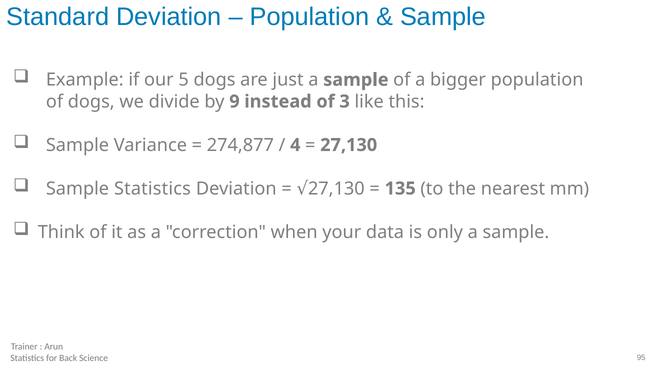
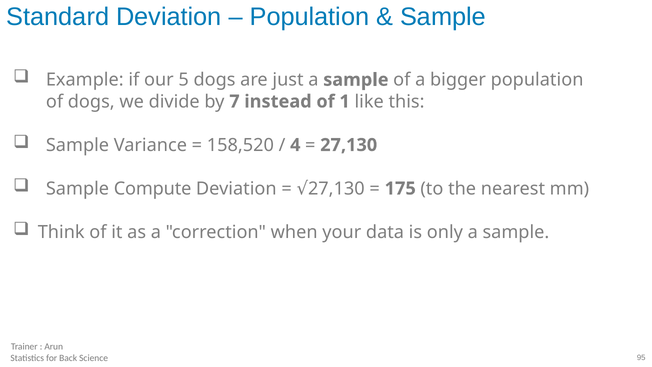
9: 9 -> 7 (234, 101)
3: 3 -> 1 (345, 101)
274,877: 274,877 -> 158,520 (240, 145)
Sample Statistics: Statistics -> Compute (153, 188)
135: 135 -> 175 (400, 188)
